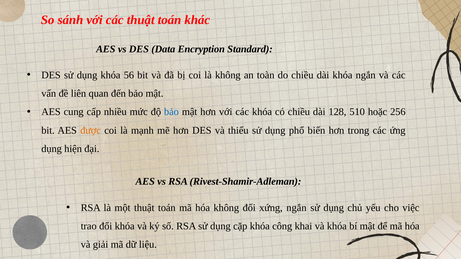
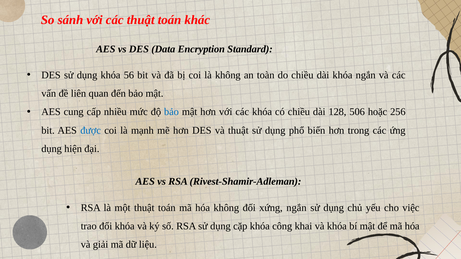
510: 510 -> 506 (357, 112)
được colour: orange -> blue (91, 130)
và thiểu: thiểu -> thuật (238, 130)
